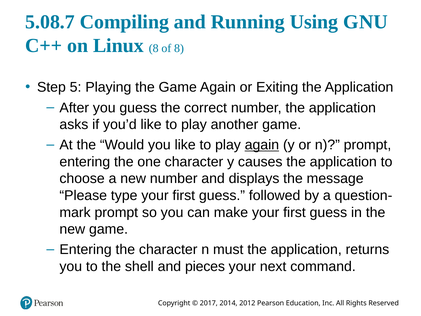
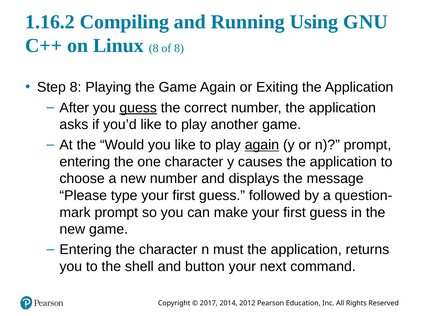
5.08.7: 5.08.7 -> 1.16.2 (50, 22)
Step 5: 5 -> 8 (76, 87)
guess underline: none -> present (138, 108)
pieces: pieces -> button (205, 266)
